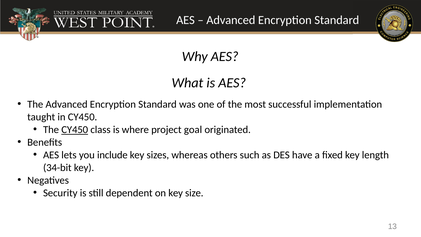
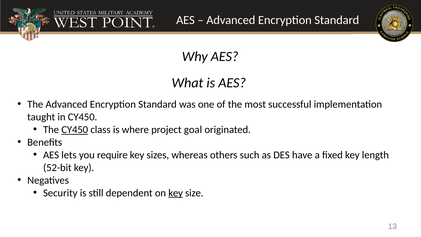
include: include -> require (112, 155)
34-bit: 34-bit -> 52-bit (57, 167)
key underline: none -> present (176, 193)
